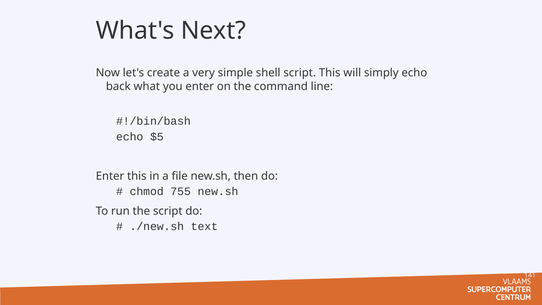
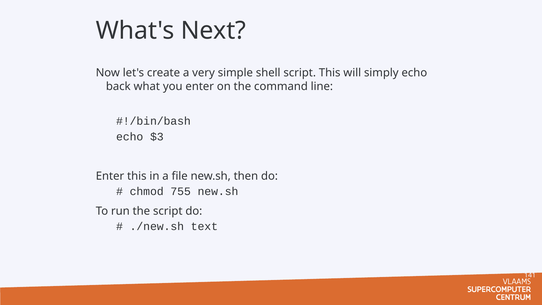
$5: $5 -> $3 (157, 137)
